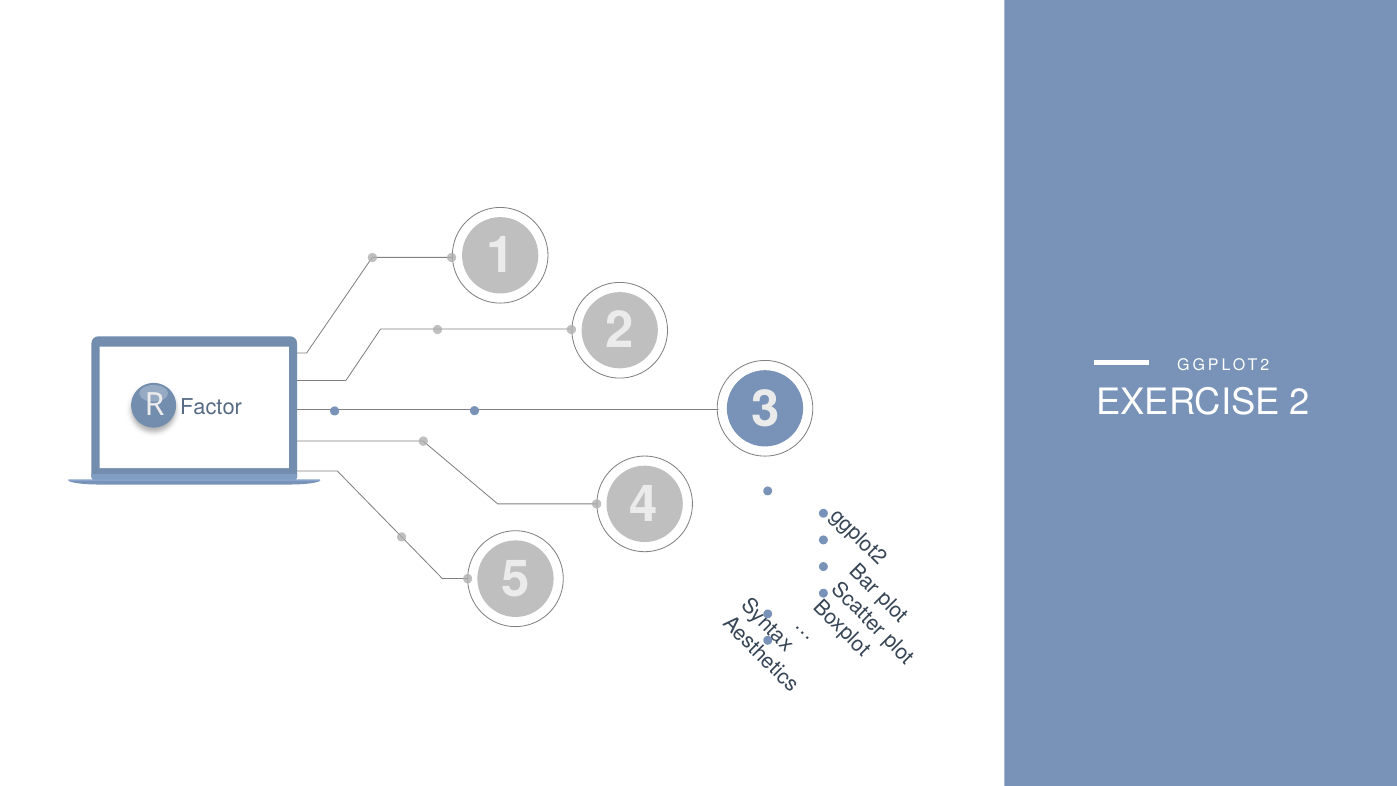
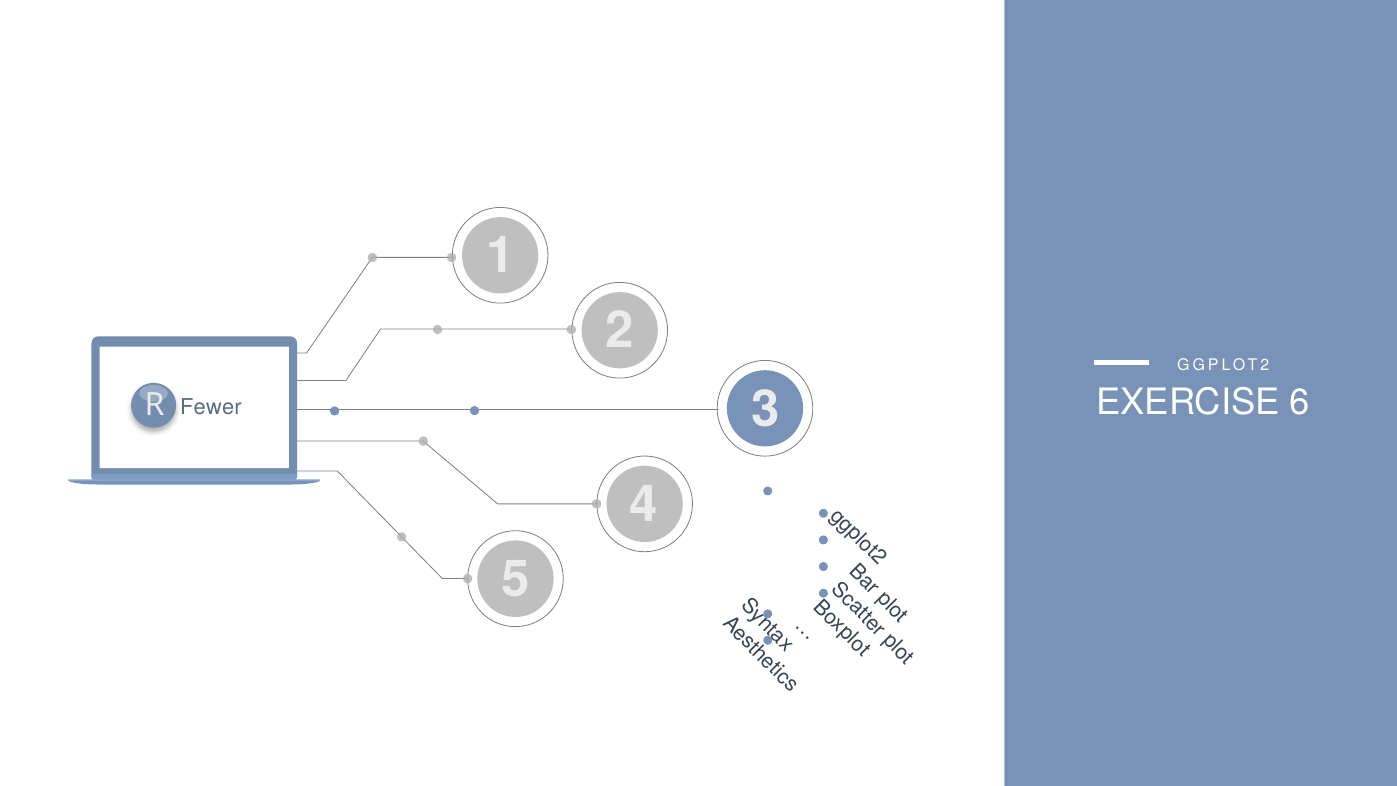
EXERCISE 2: 2 -> 6 (1300, 403)
Factor: Factor -> Fewer (211, 408)
